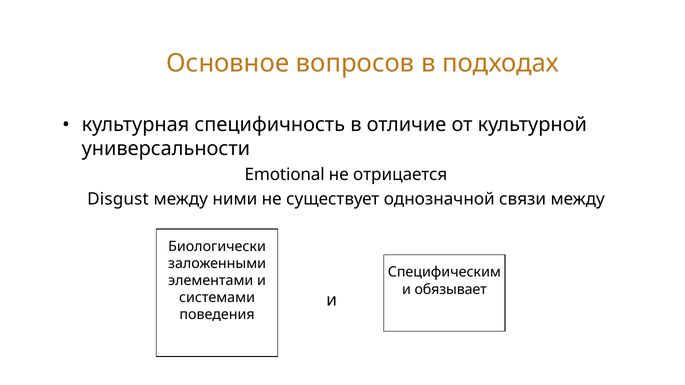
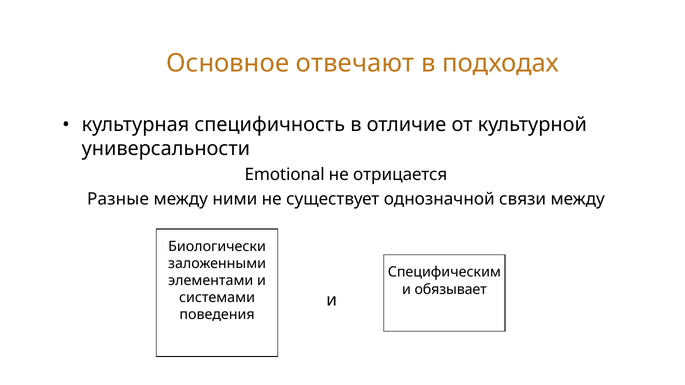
вопросов: вопросов -> отвечают (355, 63)
Disgust: Disgust -> Разные (118, 199)
